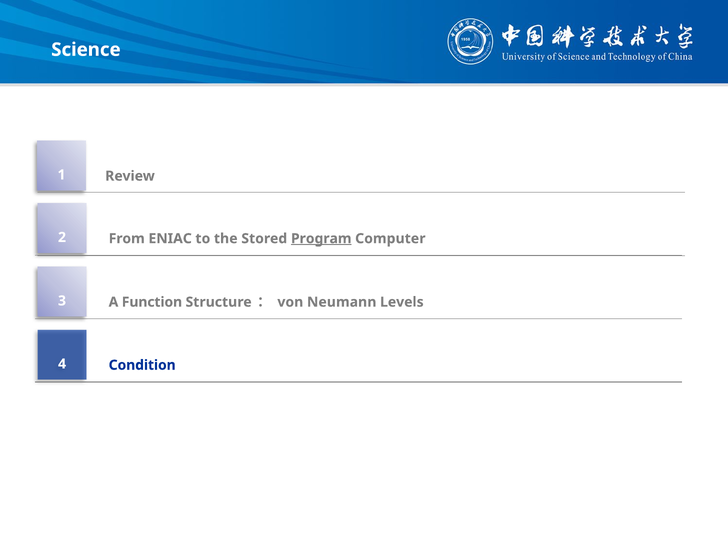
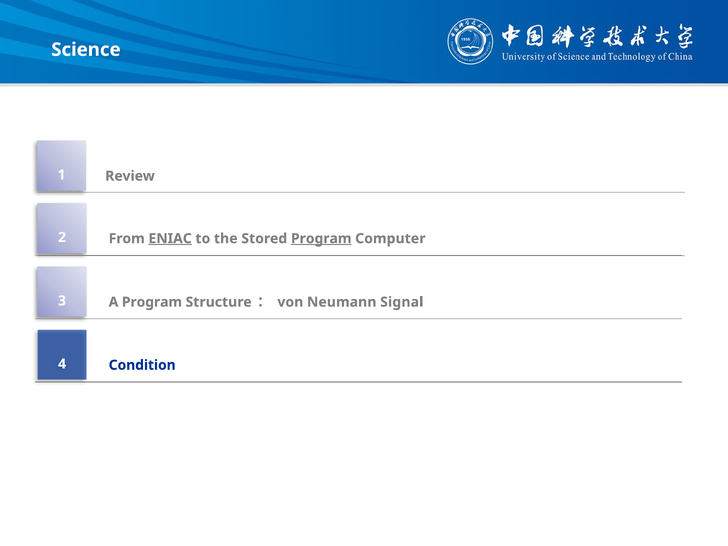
ENIAC underline: none -> present (170, 239)
A Function: Function -> Program (152, 302)
Levels: Levels -> Signal (402, 302)
